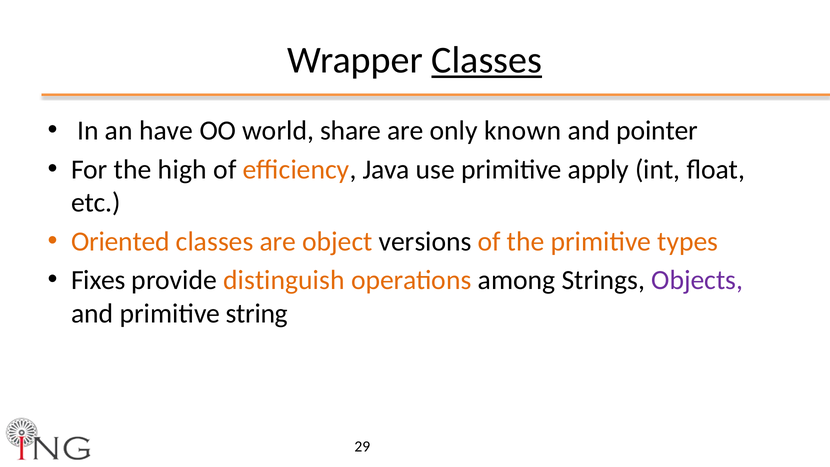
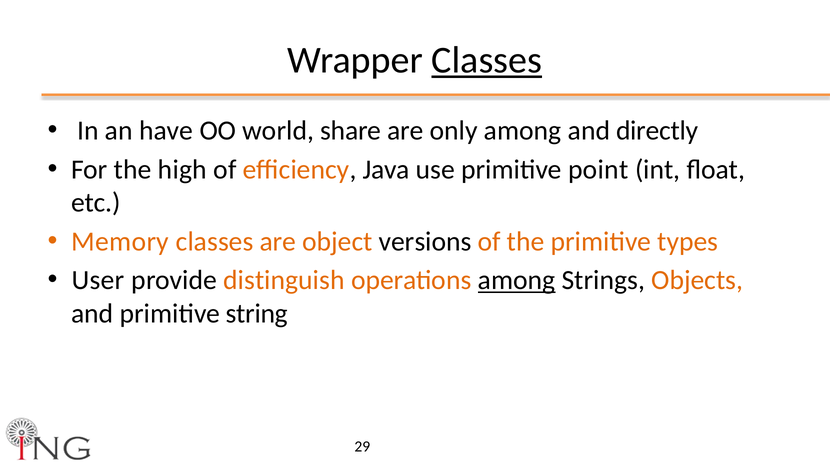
only known: known -> among (523, 131)
pointer: pointer -> directly (657, 131)
apply: apply -> point (598, 169)
Oriented: Oriented -> Memory (120, 241)
Fixes: Fixes -> User (98, 280)
among underline: none -> present (517, 280)
Objects colour: purple -> orange (697, 280)
